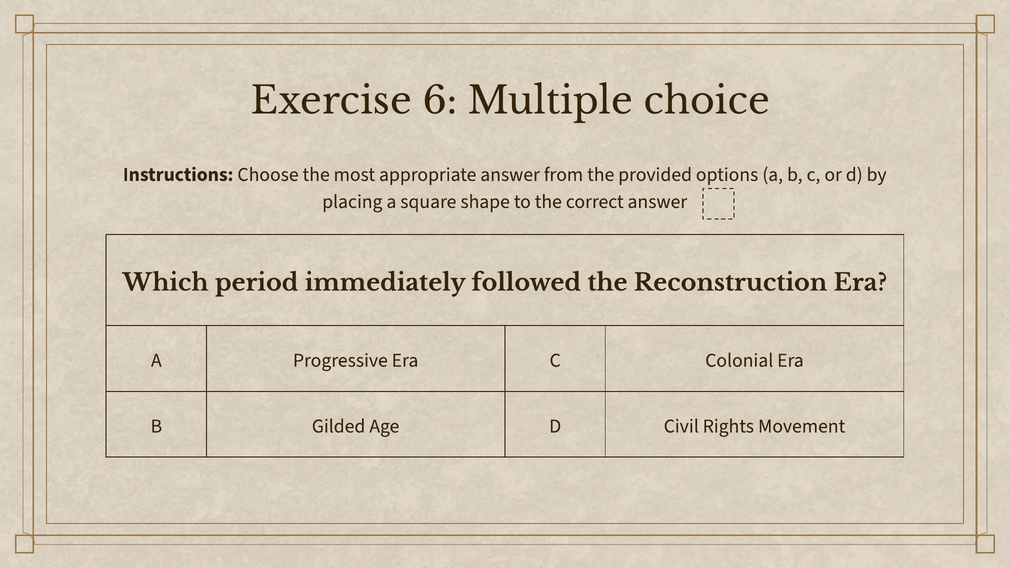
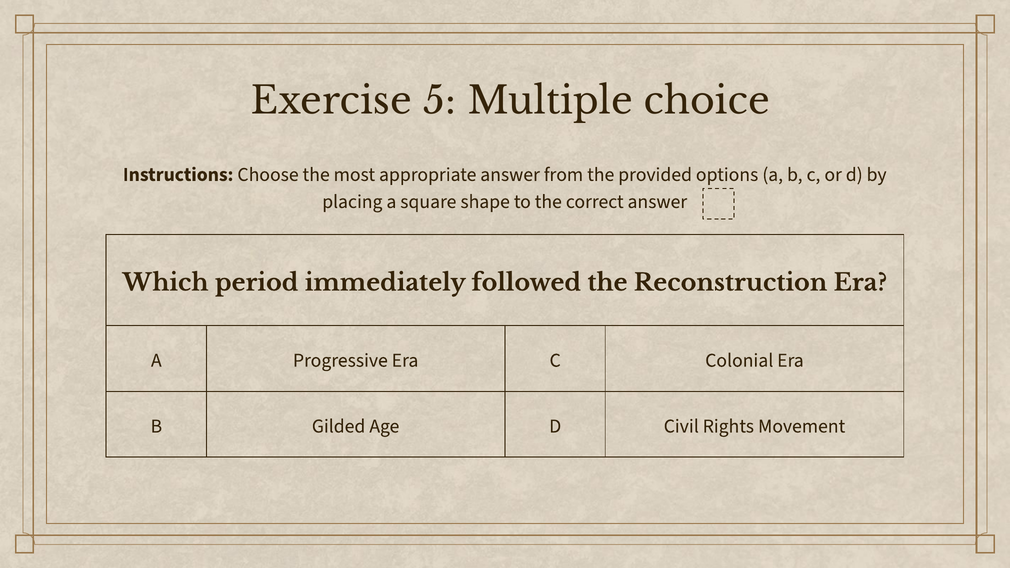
6: 6 -> 5 (440, 101)
